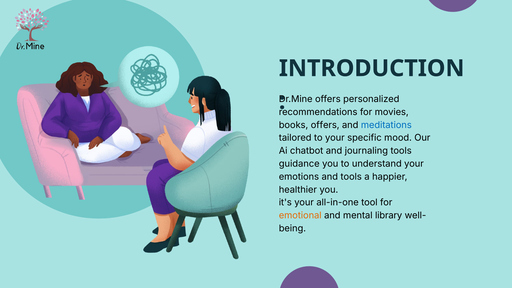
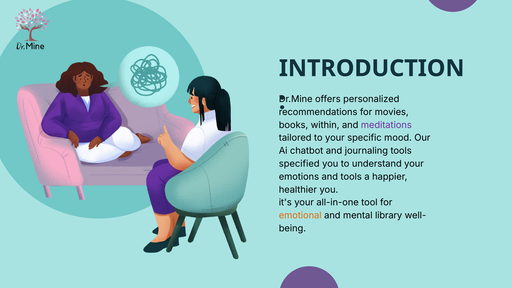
books offers: offers -> within (325, 125)
meditations colour: blue -> purple (386, 125)
guidance: guidance -> specified (299, 164)
